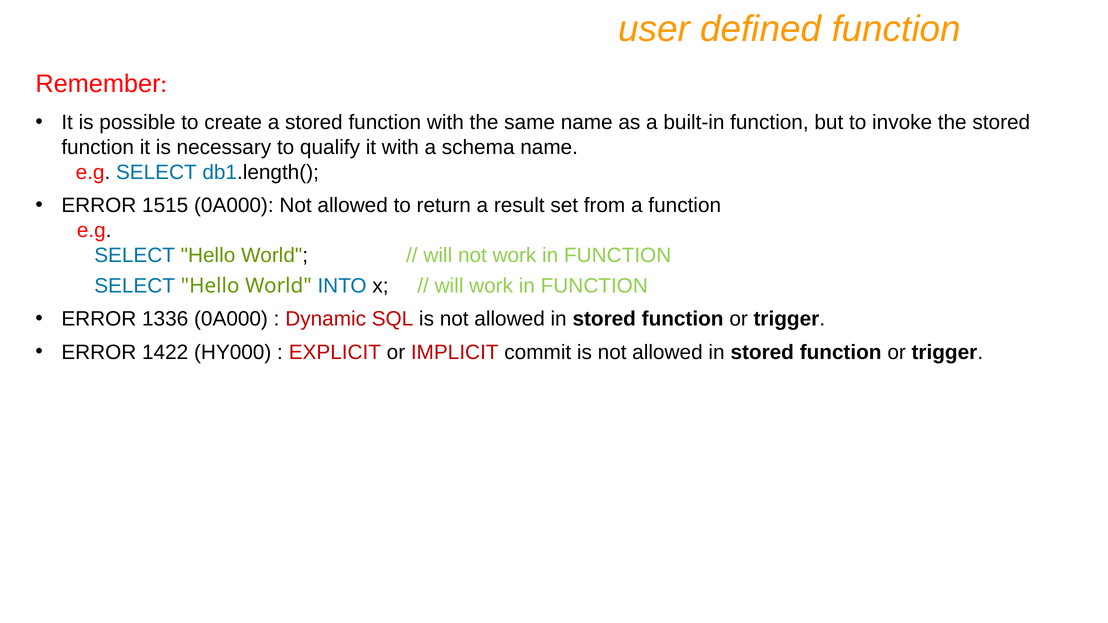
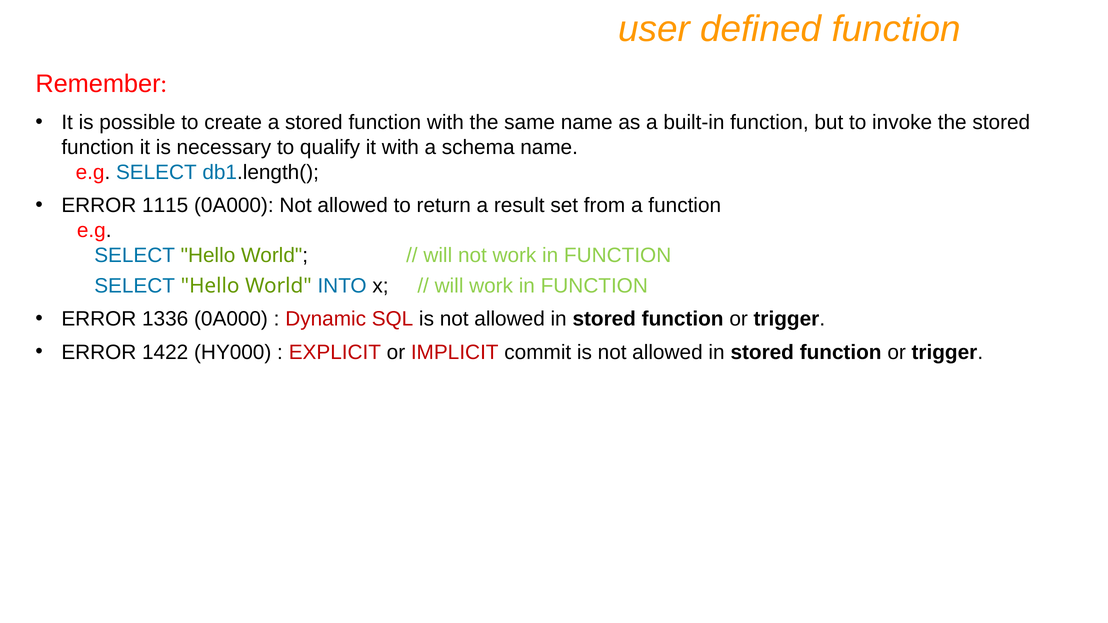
1515: 1515 -> 1115 (165, 206)
